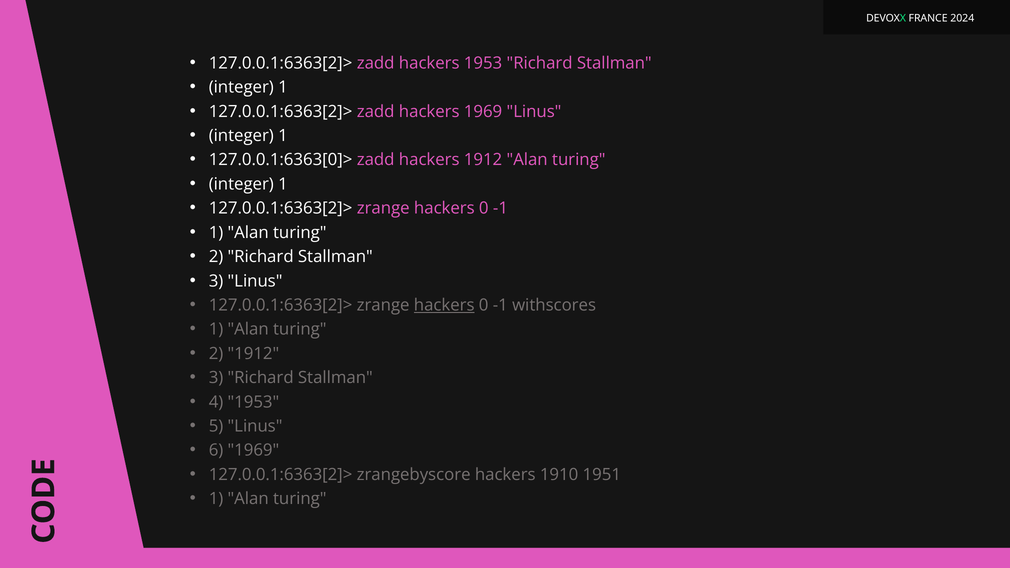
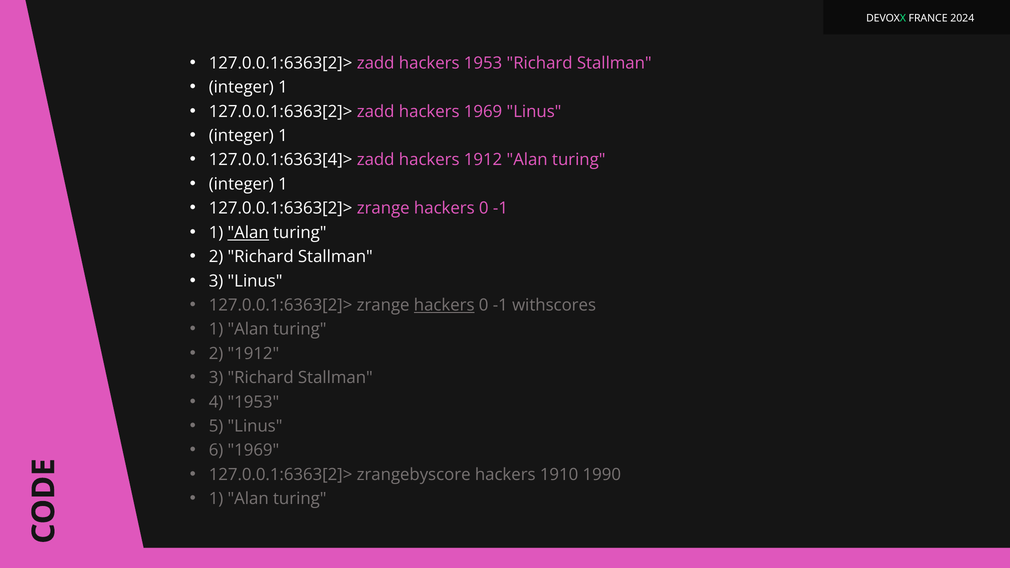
127.0.0.1:6363[0]>: 127.0.0.1:6363[0]> -> 127.0.0.1:6363[4]> (281, 160)
Alan underline: none -> present (248, 233)
1951: 1951 -> 1990 (602, 475)
